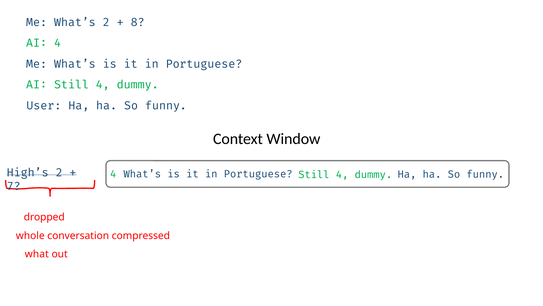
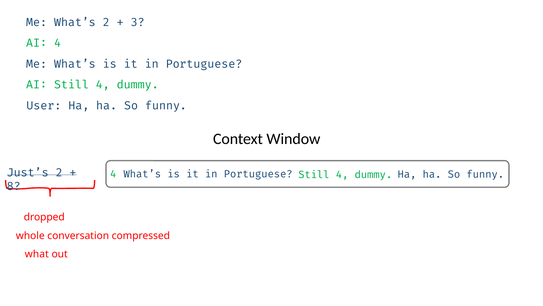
8: 8 -> 3 (138, 22)
High’s: High’s -> Just’s (28, 172)
7: 7 -> 8 (14, 186)
